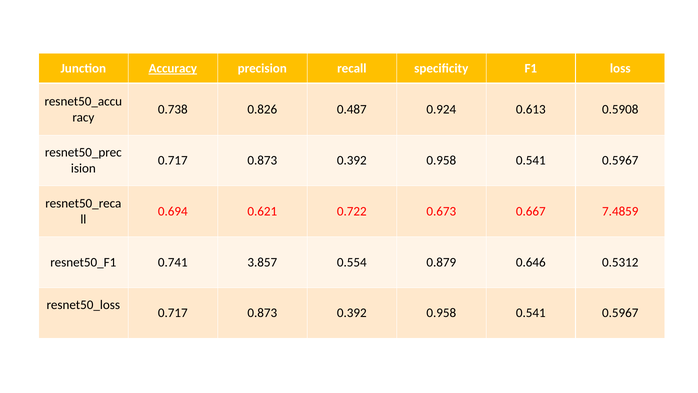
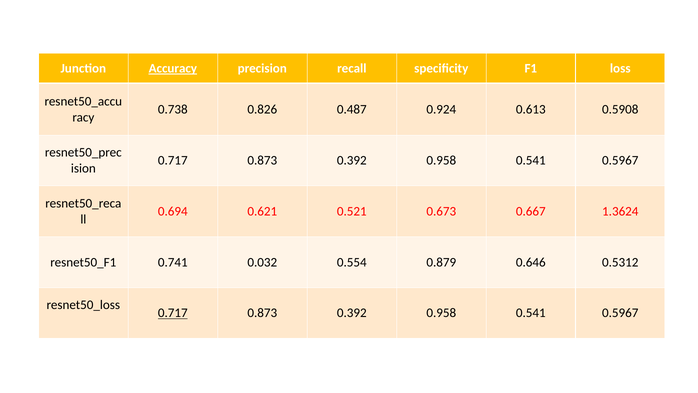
0.722: 0.722 -> 0.521 (352, 211)
7.4859: 7.4859 -> 1.3624 (620, 211)
3.857: 3.857 -> 0.032 (262, 262)
0.717 underline: none -> present (173, 313)
